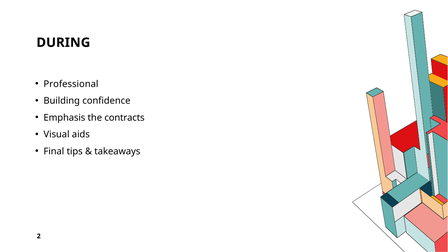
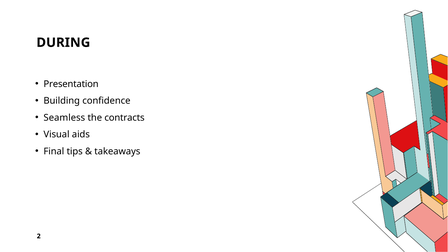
Professional: Professional -> Presentation (71, 84)
Emphasis: Emphasis -> Seamless (64, 118)
